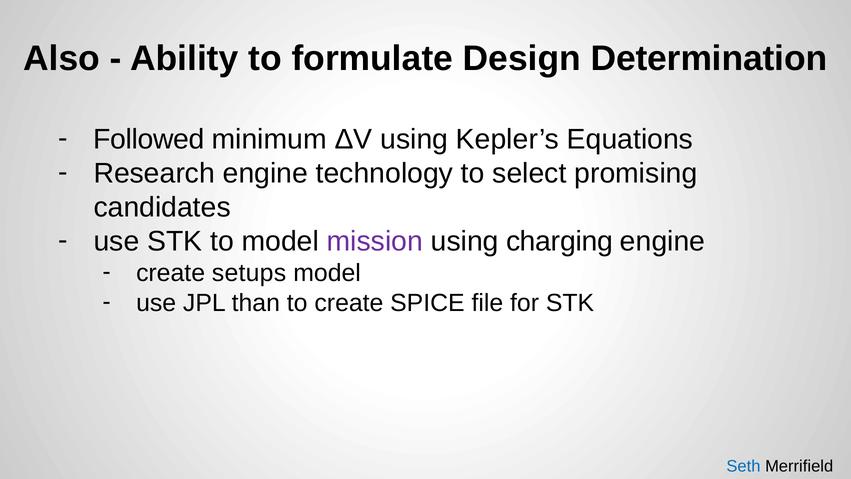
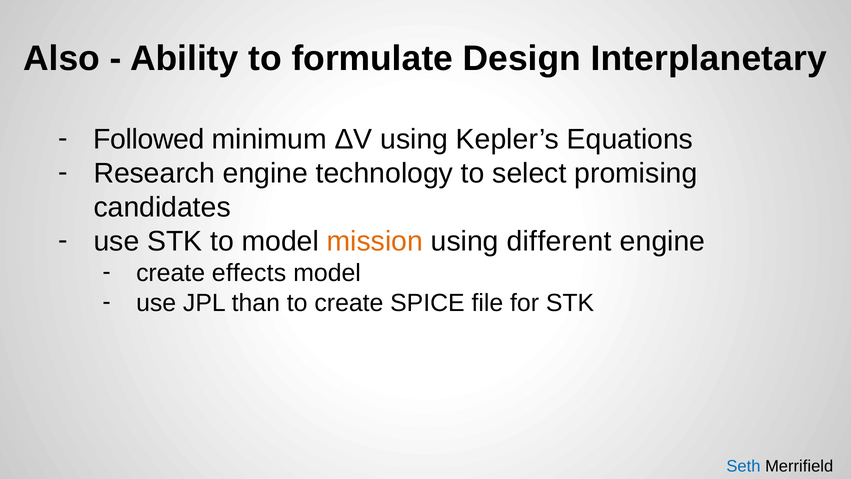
Determination: Determination -> Interplanetary (709, 58)
mission colour: purple -> orange (375, 241)
charging: charging -> different (559, 241)
setups: setups -> effects (249, 273)
